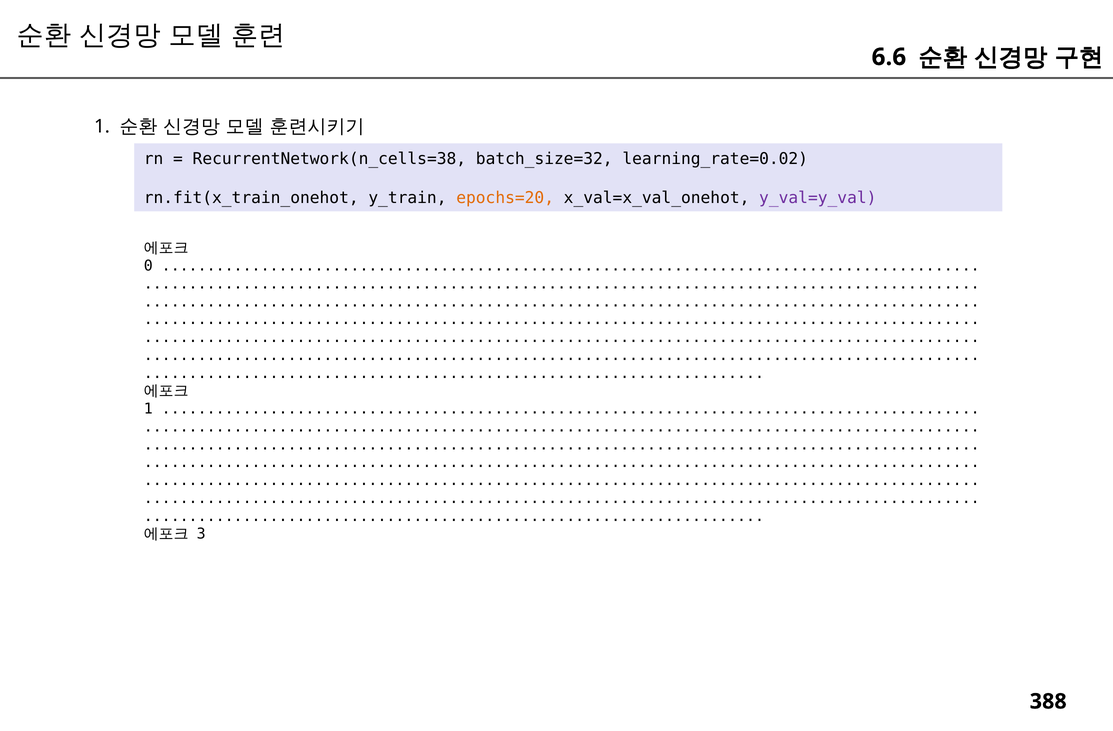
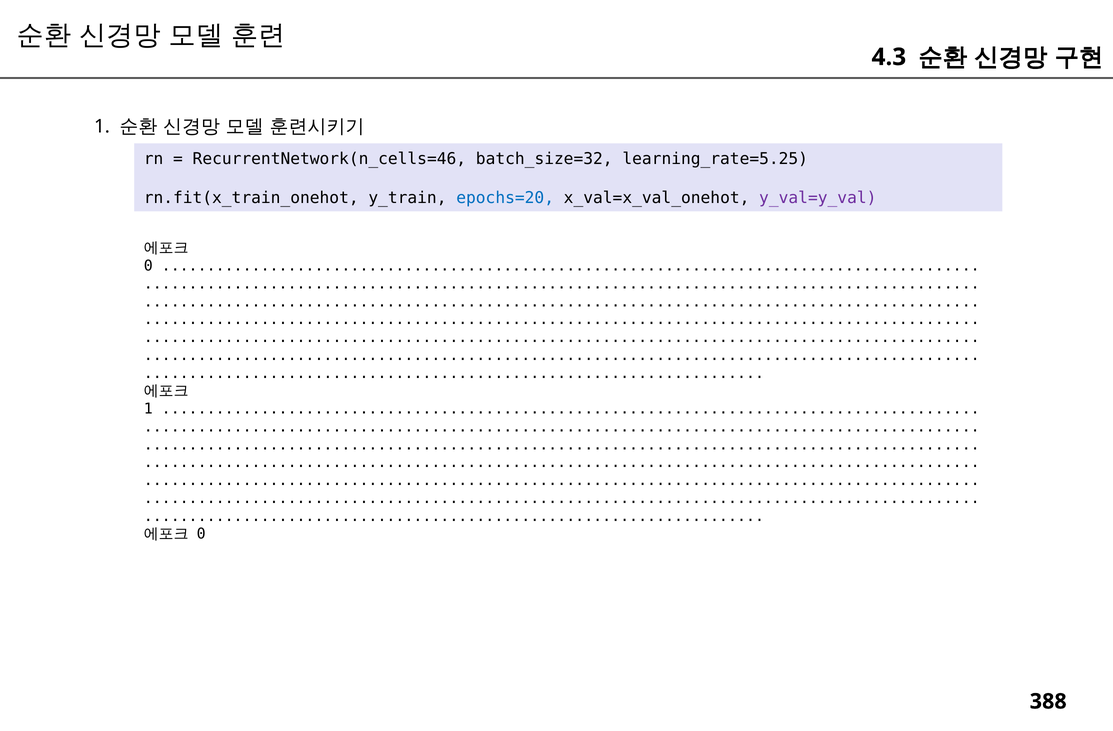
6.6: 6.6 -> 4.3 (889, 57)
RecurrentNetwork(n_cells=38: RecurrentNetwork(n_cells=38 -> RecurrentNetwork(n_cells=46 (329, 159)
learning_rate=0.02: learning_rate=0.02 -> learning_rate=5.25 (715, 159)
epochs=20 colour: orange -> blue (505, 198)
3: 3 -> 0 (201, 534)
